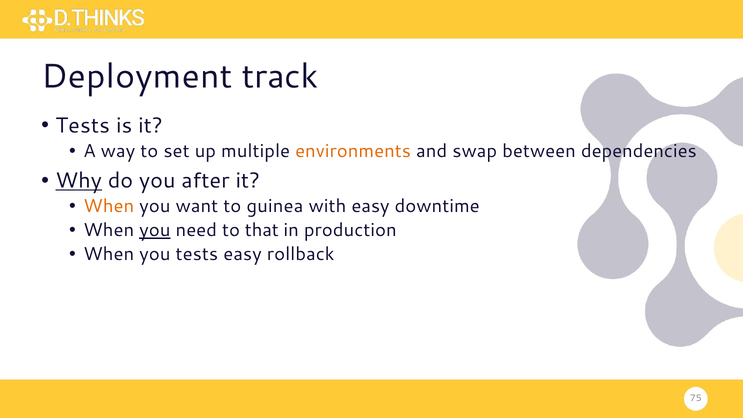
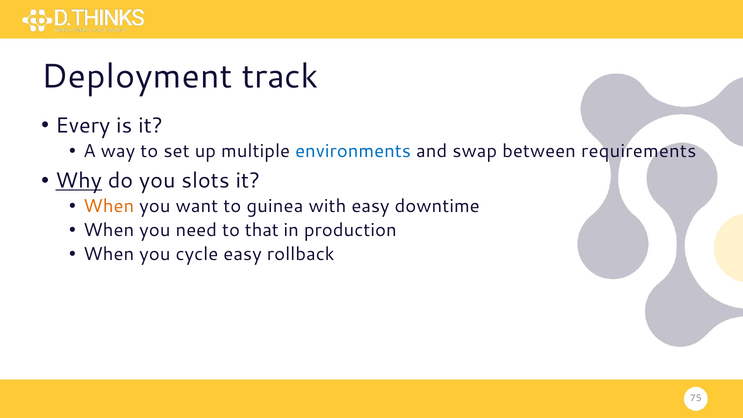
Tests: Tests -> Every (83, 126)
environments colour: orange -> blue (353, 151)
dependencies: dependencies -> requirements (639, 151)
after: after -> slots (205, 181)
you underline: present -> none (155, 230)
you tests: tests -> cycle (197, 254)
